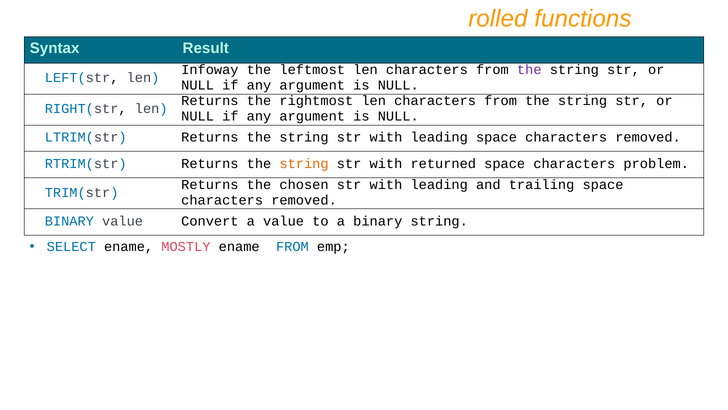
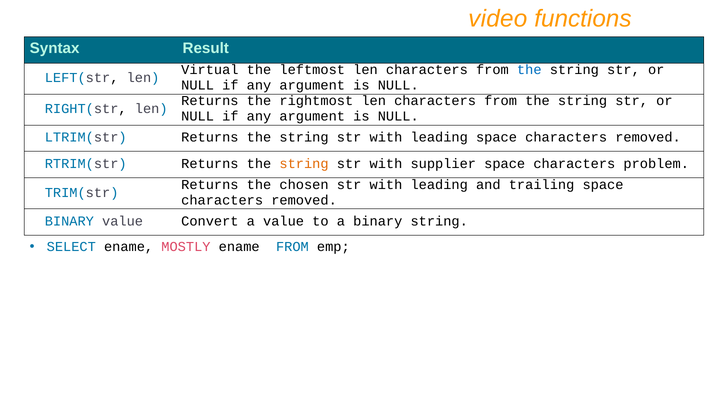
rolled: rolled -> video (498, 19)
Infoway: Infoway -> Virtual (210, 70)
the colour: purple -> blue (529, 70)
returned: returned -> supplier (443, 164)
